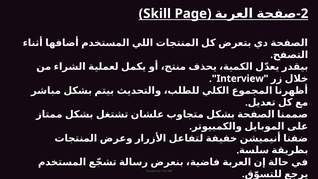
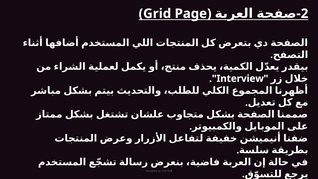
Skill: Skill -> Grid (157, 14)
